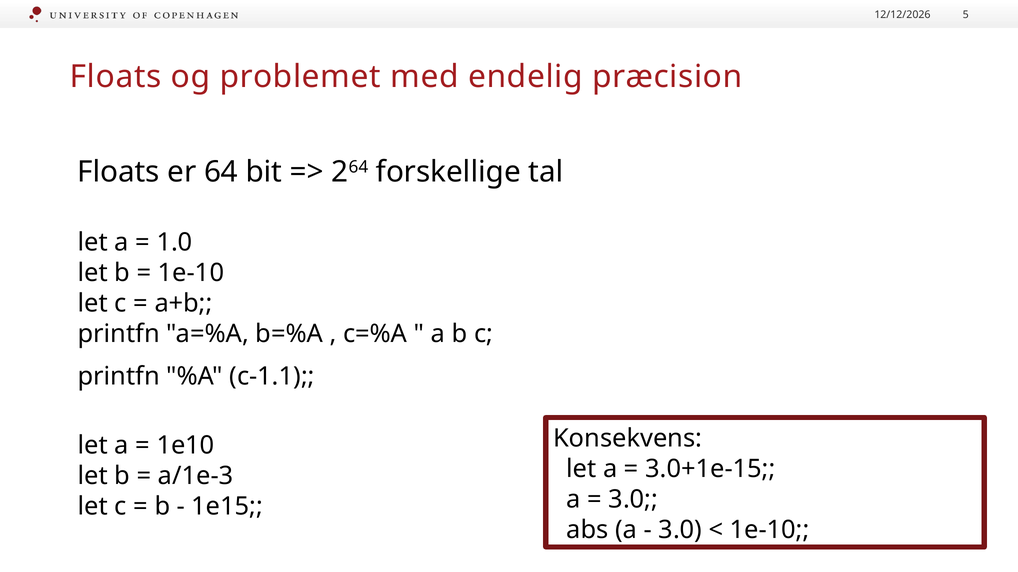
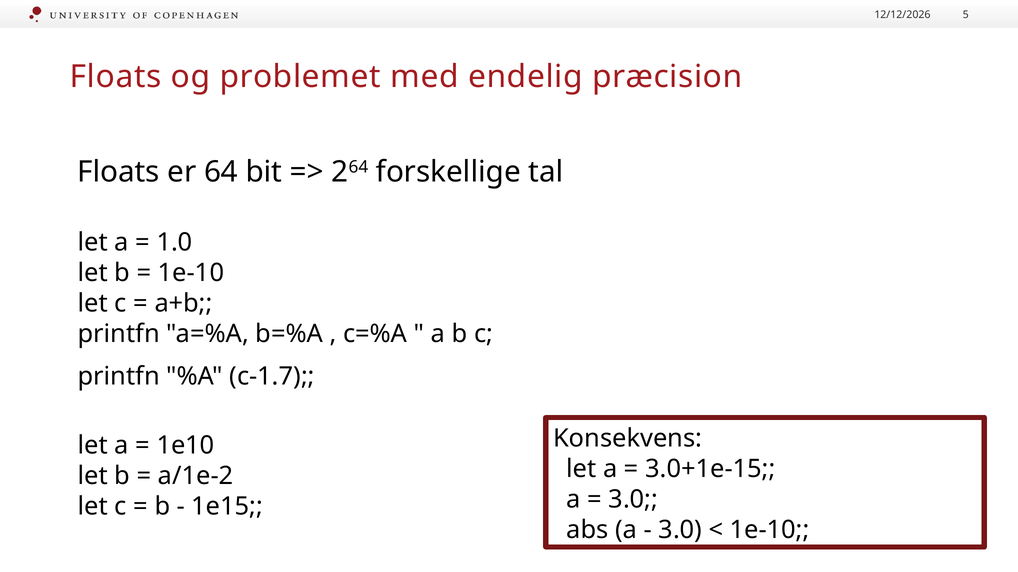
c-1.1: c-1.1 -> c-1.7 (272, 377)
a/1e-3: a/1e-3 -> a/1e-2 (196, 476)
